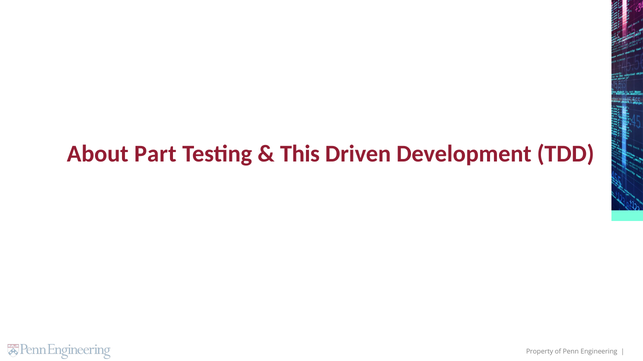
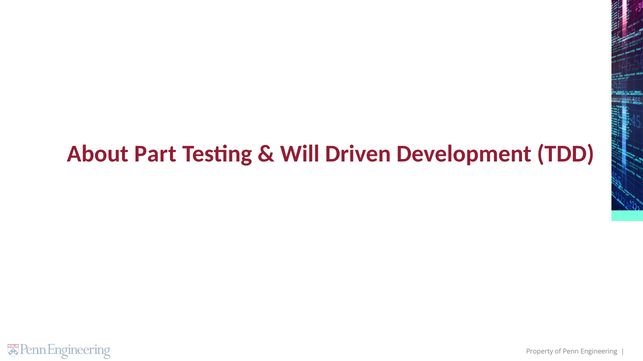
This: This -> Will (300, 154)
